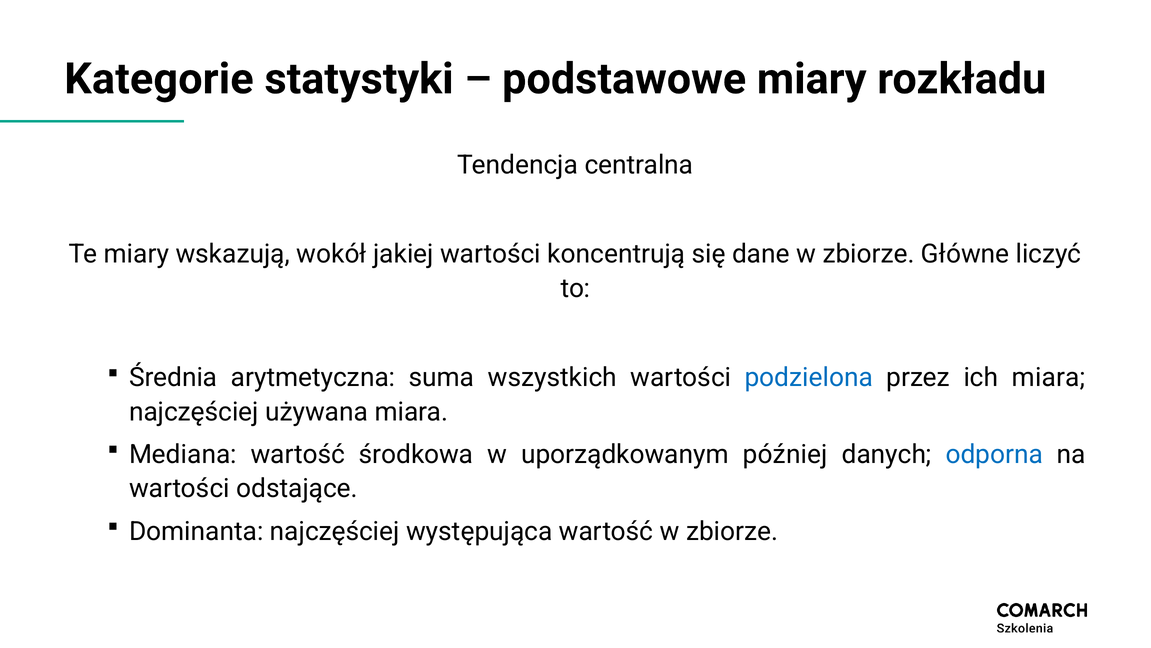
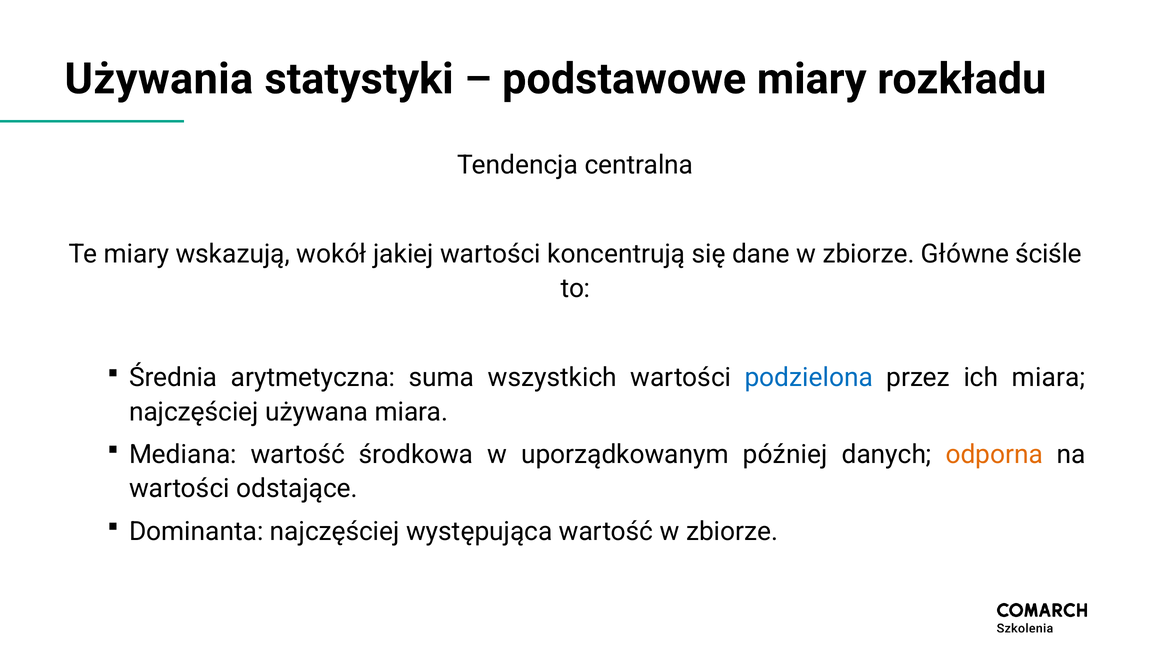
Kategorie: Kategorie -> Używania (159, 79)
liczyć: liczyć -> ściśle (1049, 254)
odporna colour: blue -> orange (994, 454)
